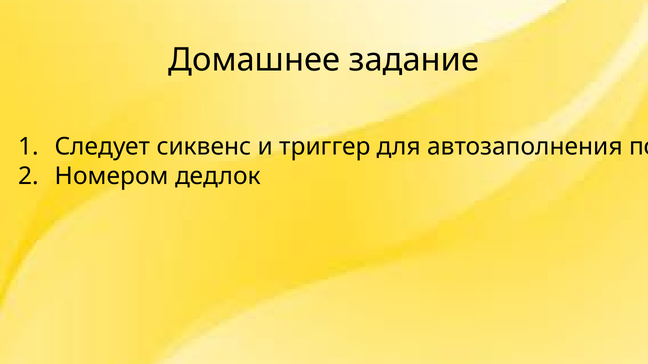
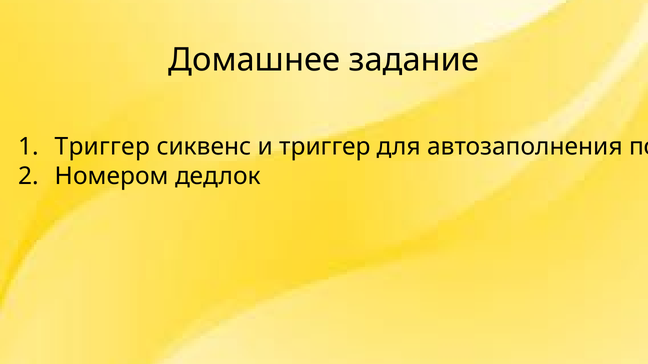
Следует: Следует -> Триггер (102, 147)
